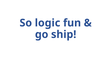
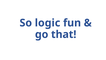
ship: ship -> that (64, 34)
